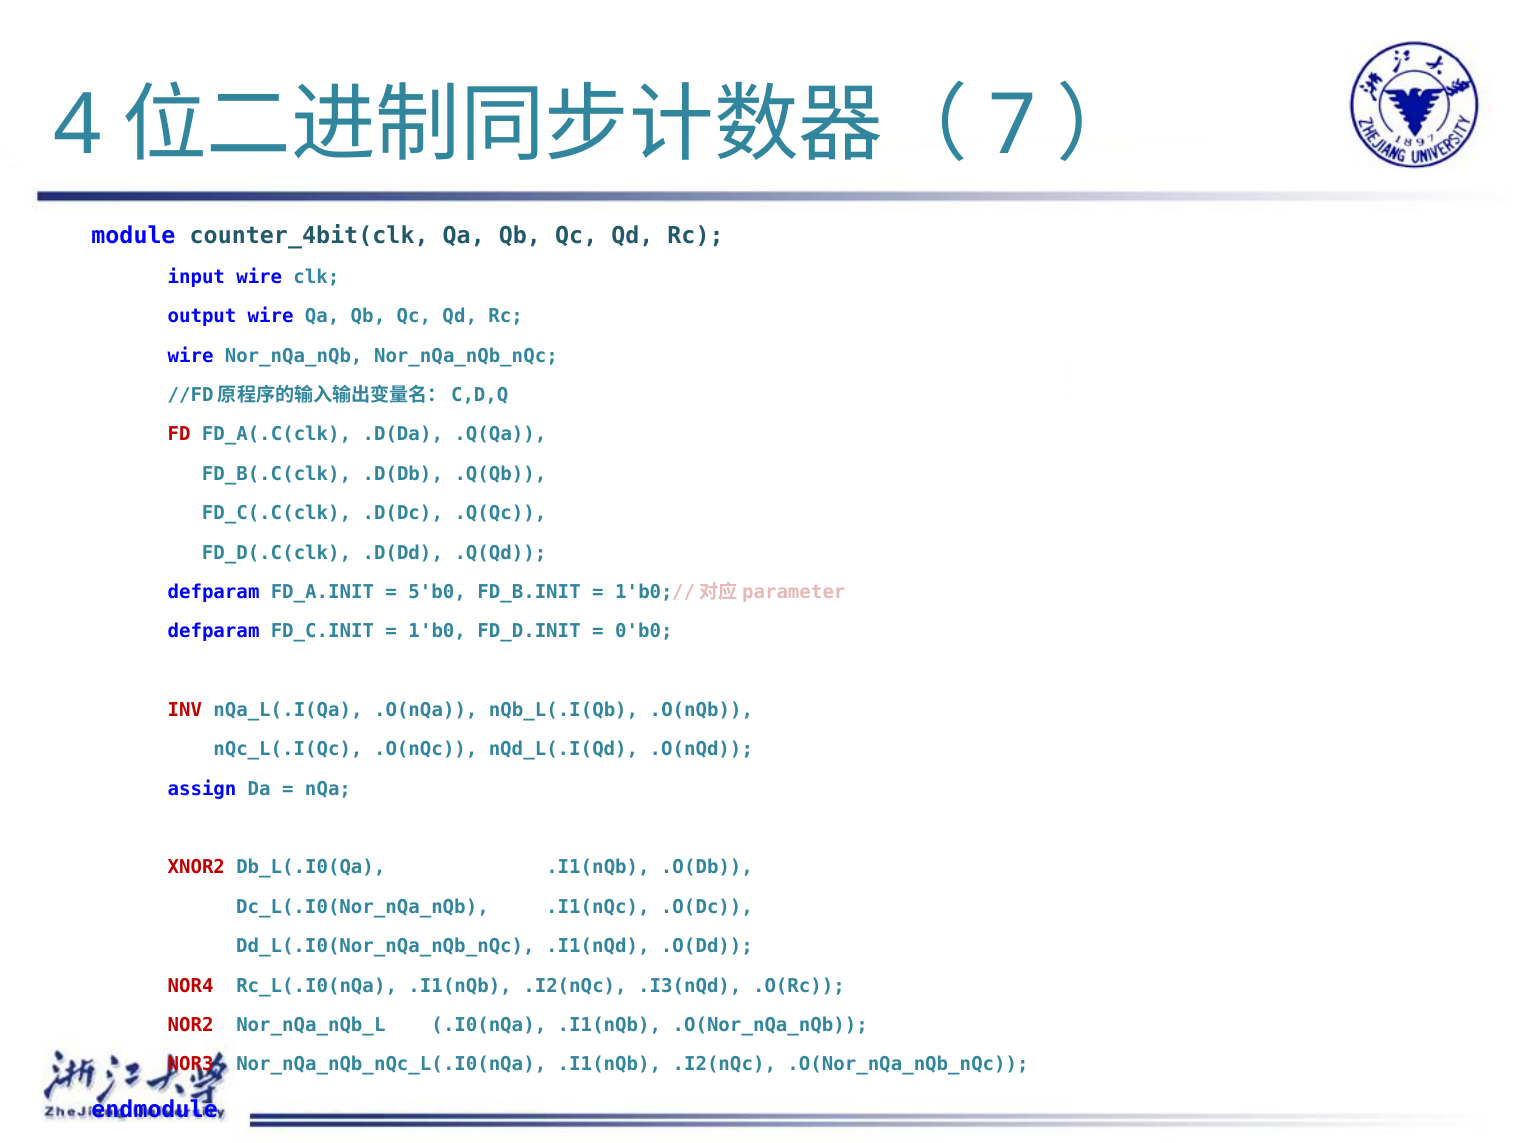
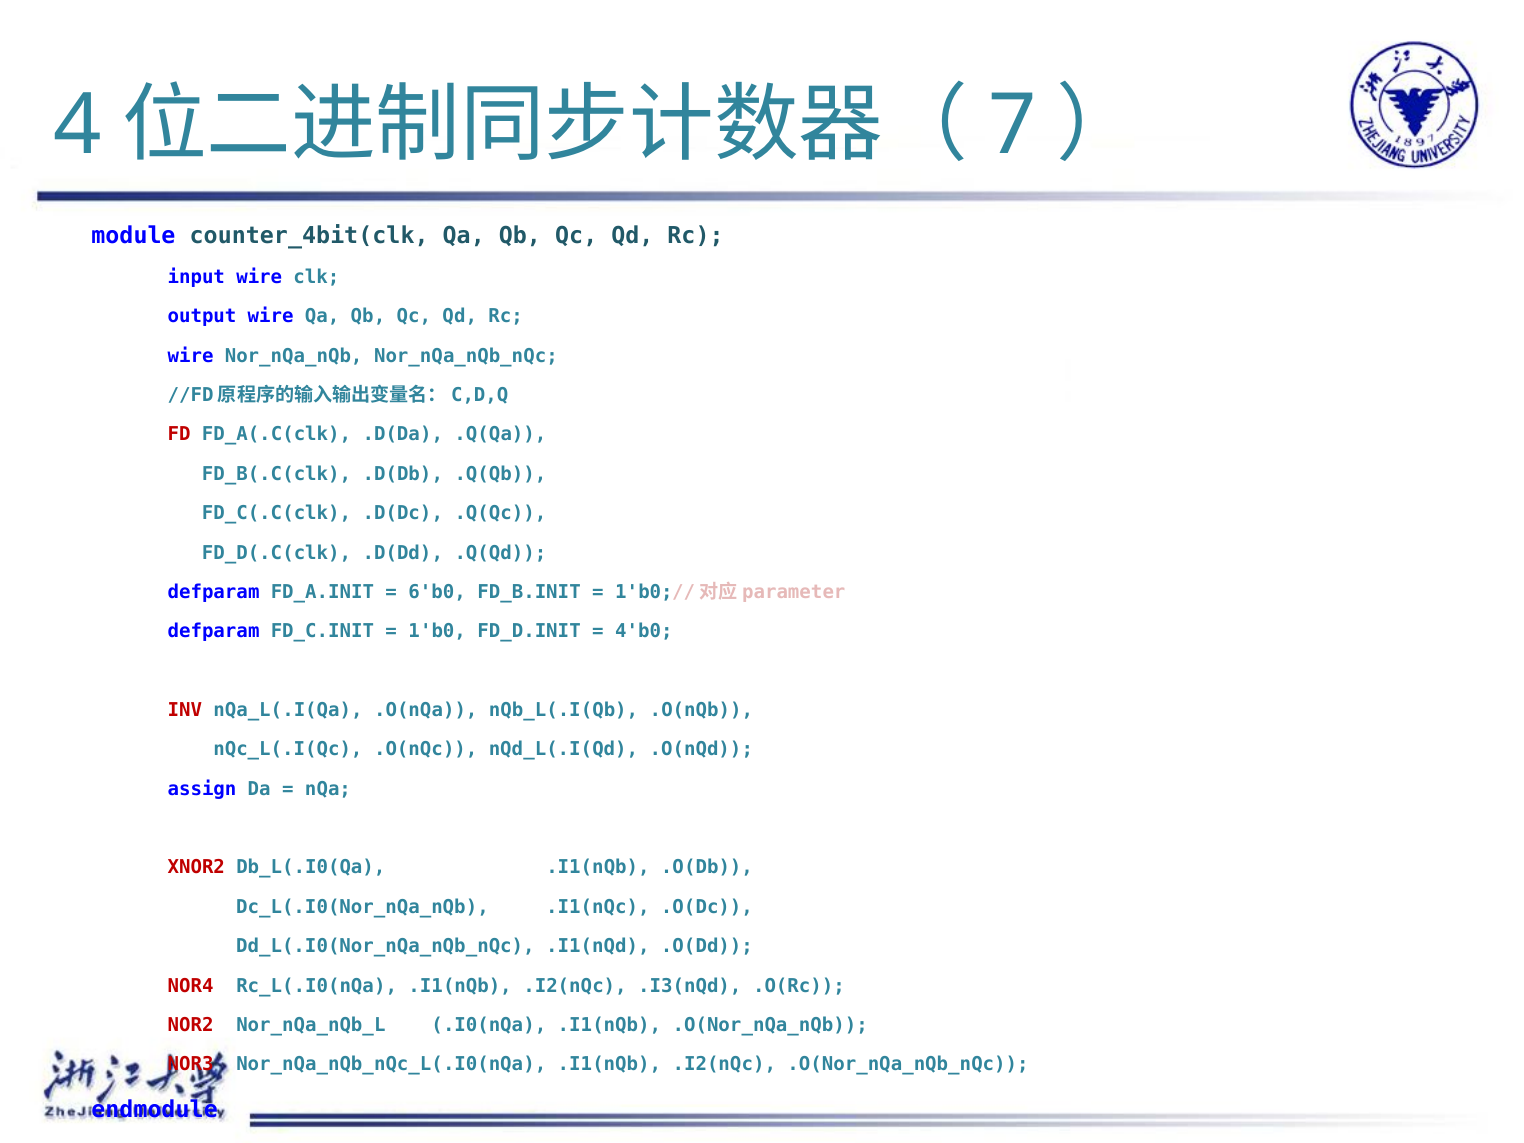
5'b0: 5'b0 -> 6'b0 (437, 592)
0'b0: 0'b0 -> 4'b0 (644, 632)
